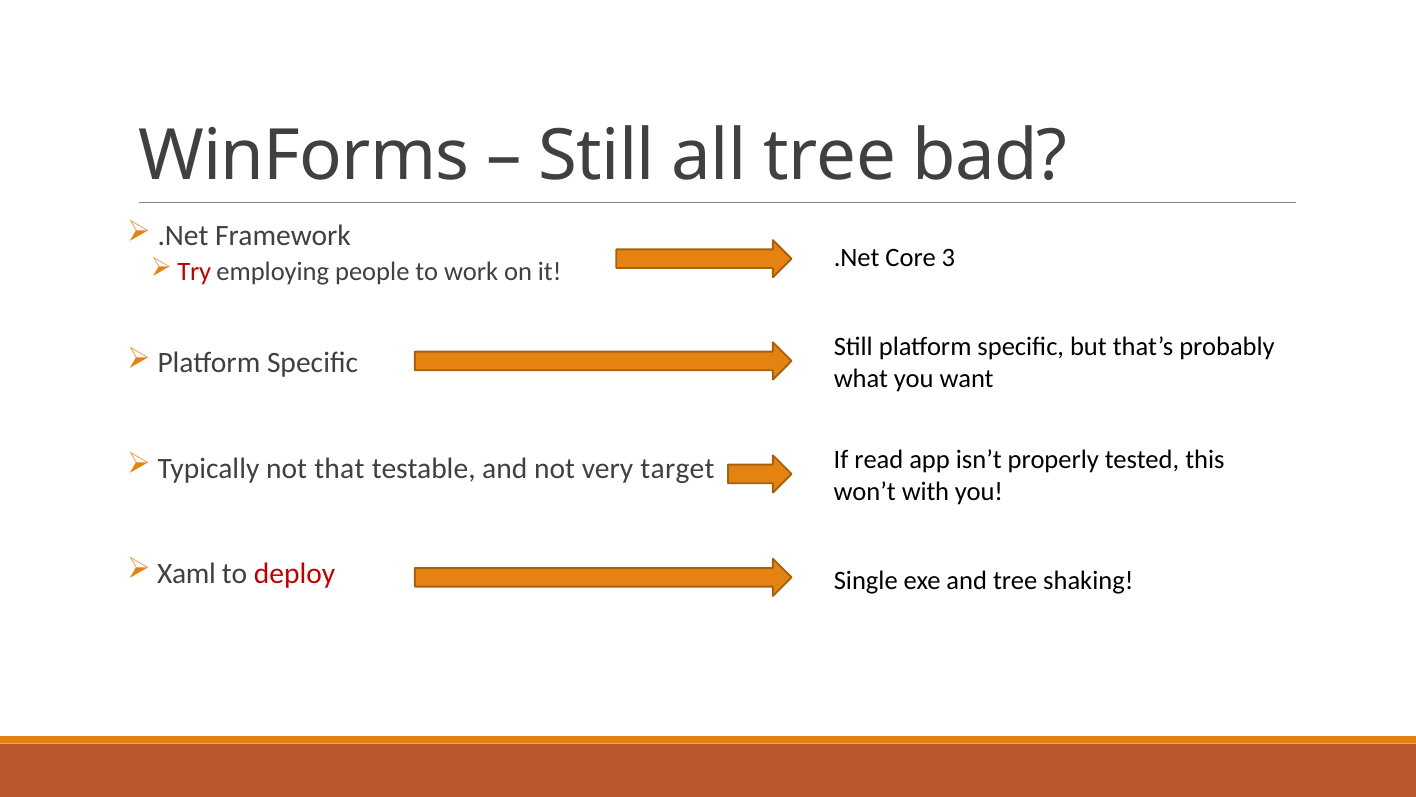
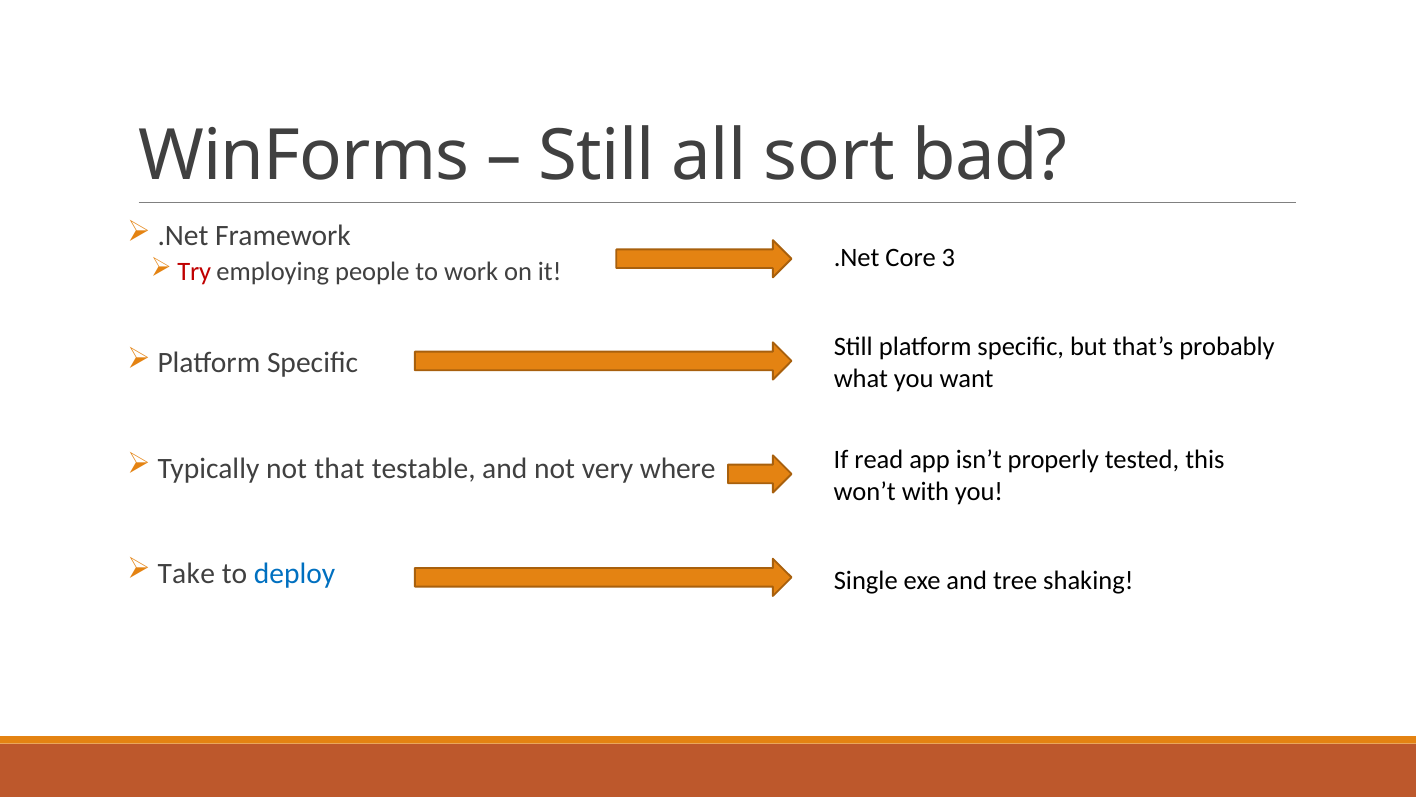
all tree: tree -> sort (829, 156)
target: target -> where (678, 468)
Xaml: Xaml -> Take (186, 573)
deploy colour: red -> blue (295, 573)
